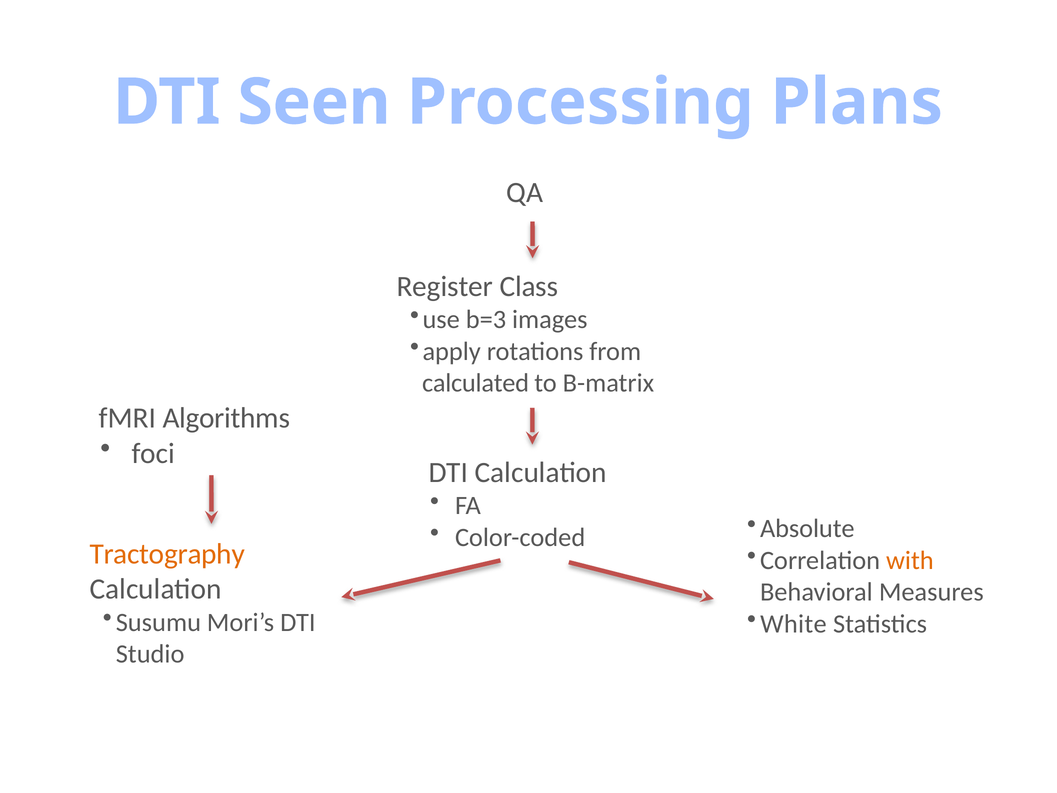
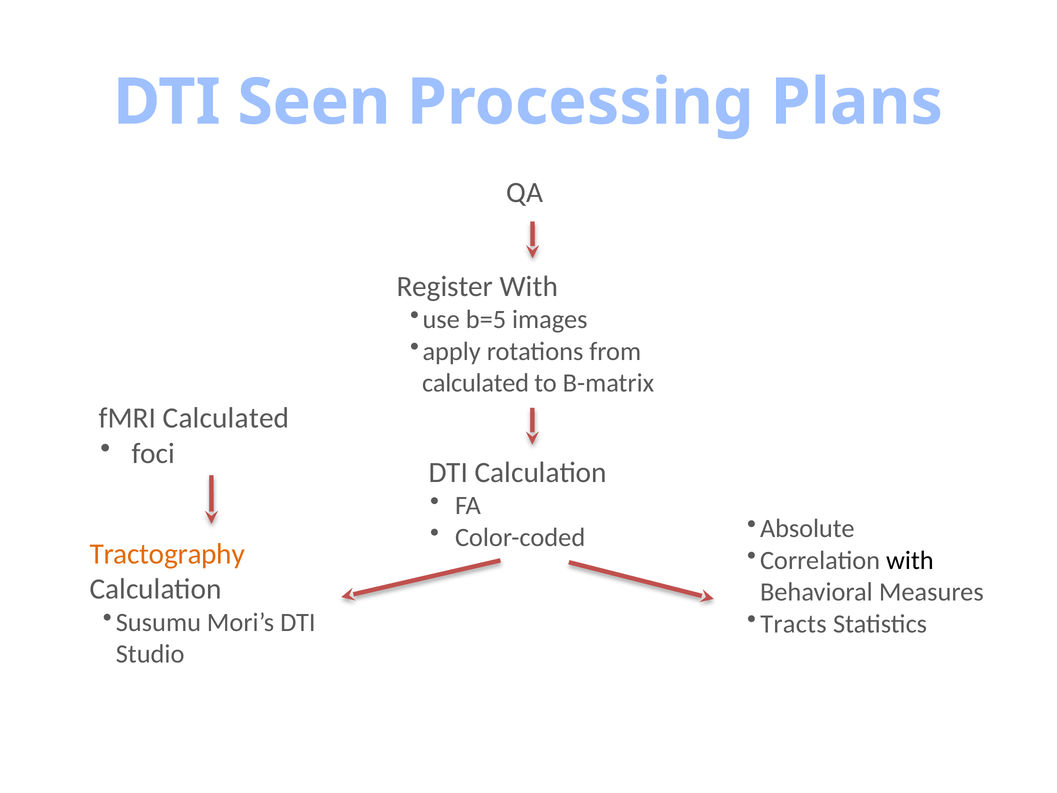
Register Class: Class -> With (529, 286)
b=3: b=3 -> b=5 (486, 320)
fMRI Algorithms: Algorithms -> Calculated (226, 418)
with colour: orange -> black (910, 560)
White: White -> Tracts (793, 624)
